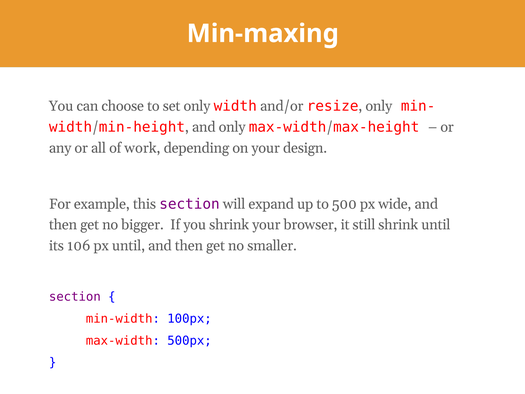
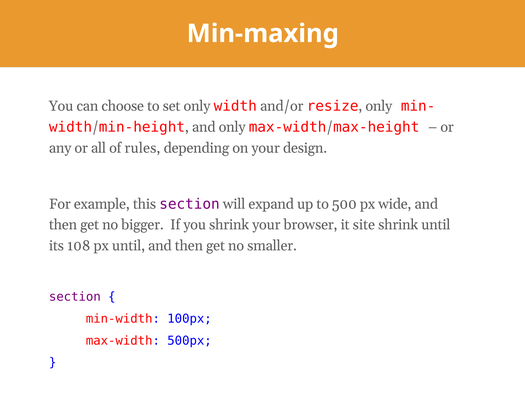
work: work -> rules (142, 148)
still: still -> site (364, 225)
106: 106 -> 108 (79, 246)
